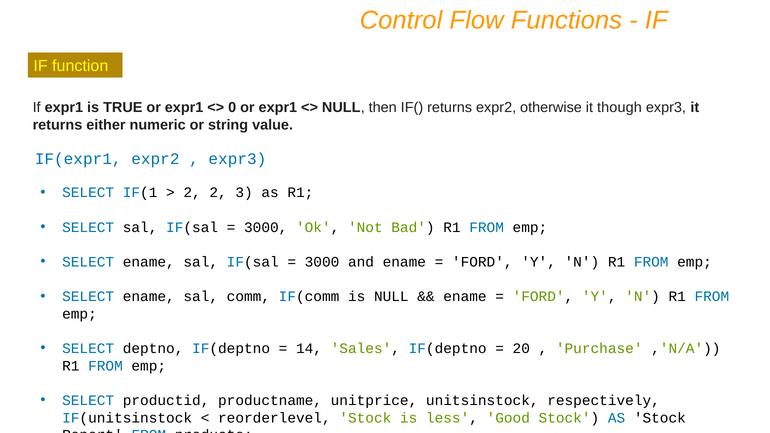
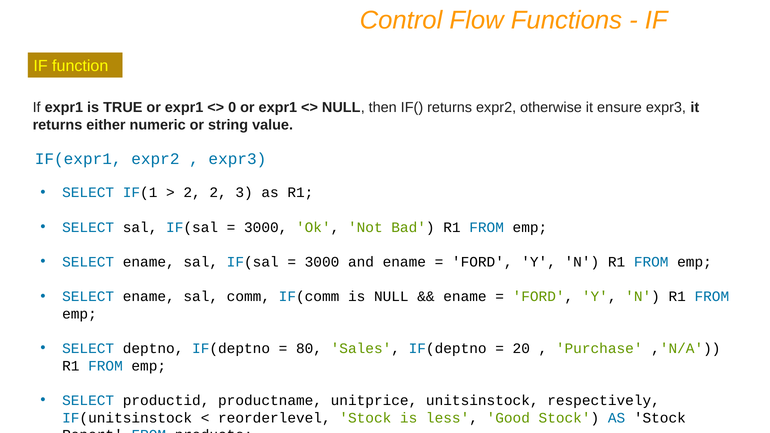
though: though -> ensure (619, 108)
14: 14 -> 80 (309, 349)
